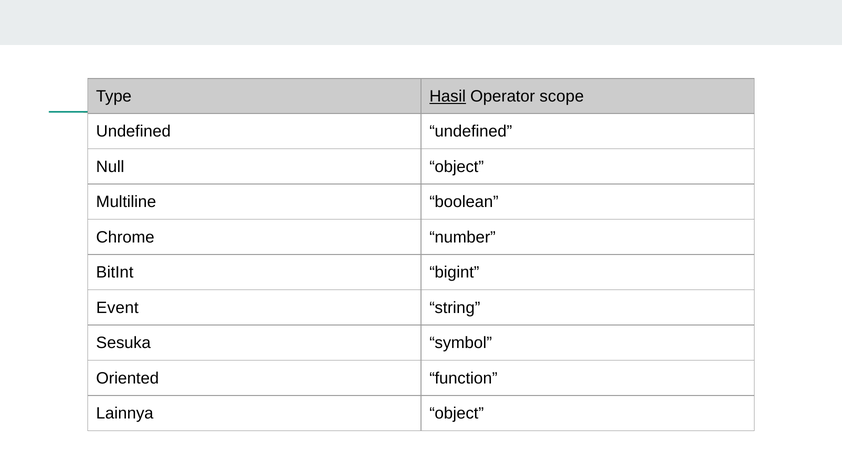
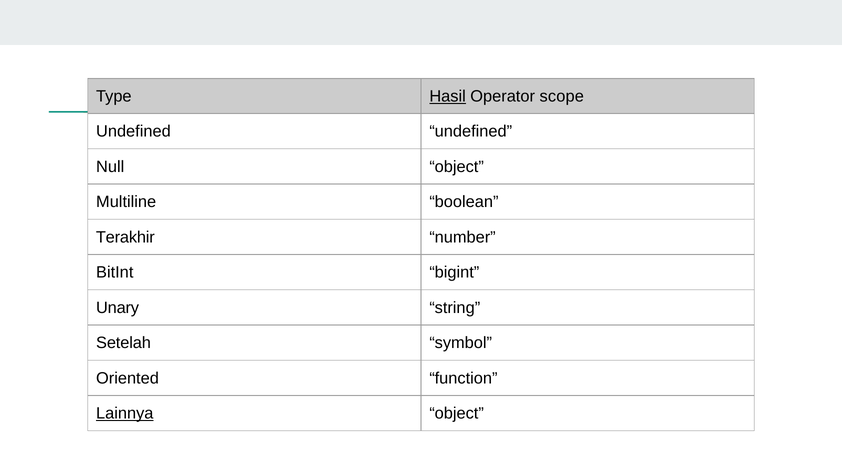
Chrome: Chrome -> Terakhir (125, 237)
Event: Event -> Unary (118, 307)
Sesuka: Sesuka -> Setelah (123, 343)
Lainnya underline: none -> present (125, 413)
